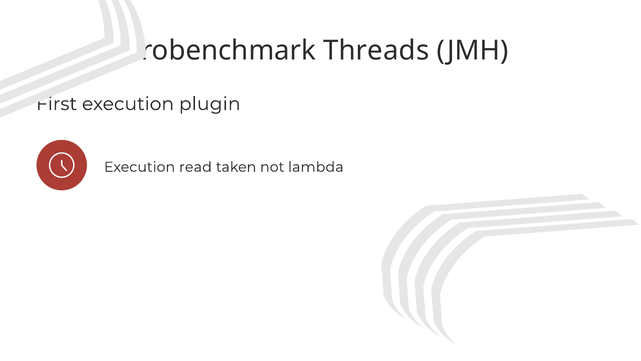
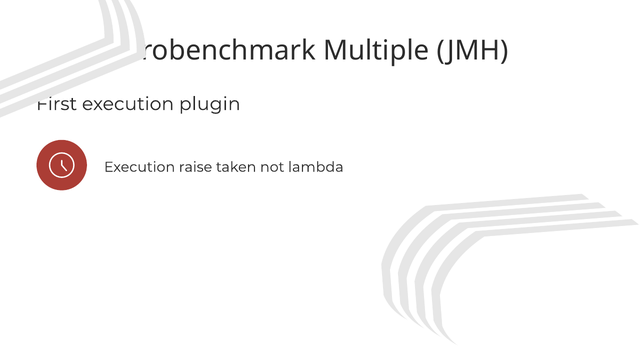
Threads: Threads -> Multiple (376, 51)
read: read -> raise (196, 167)
